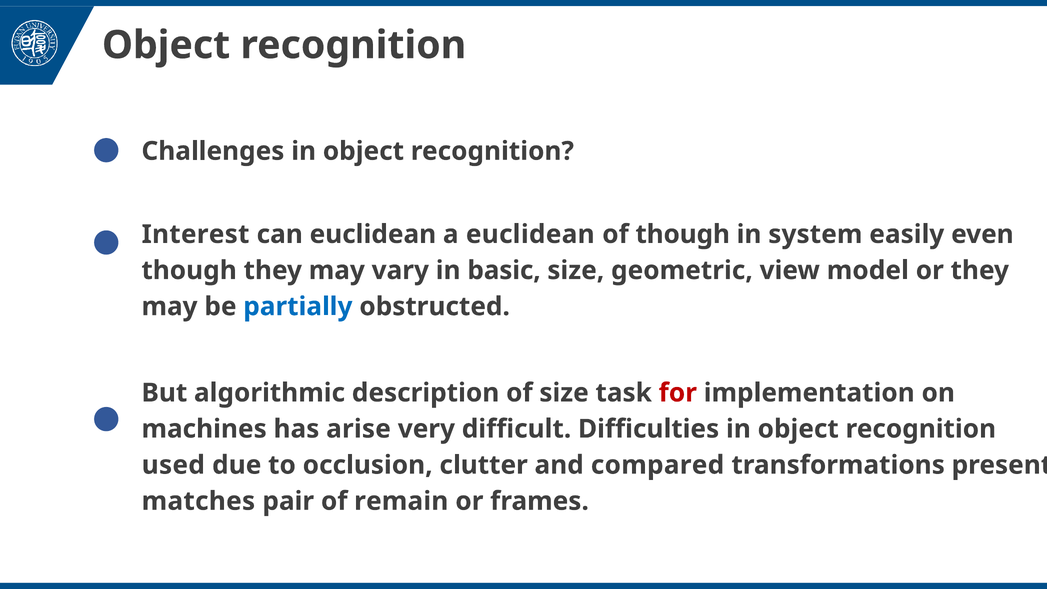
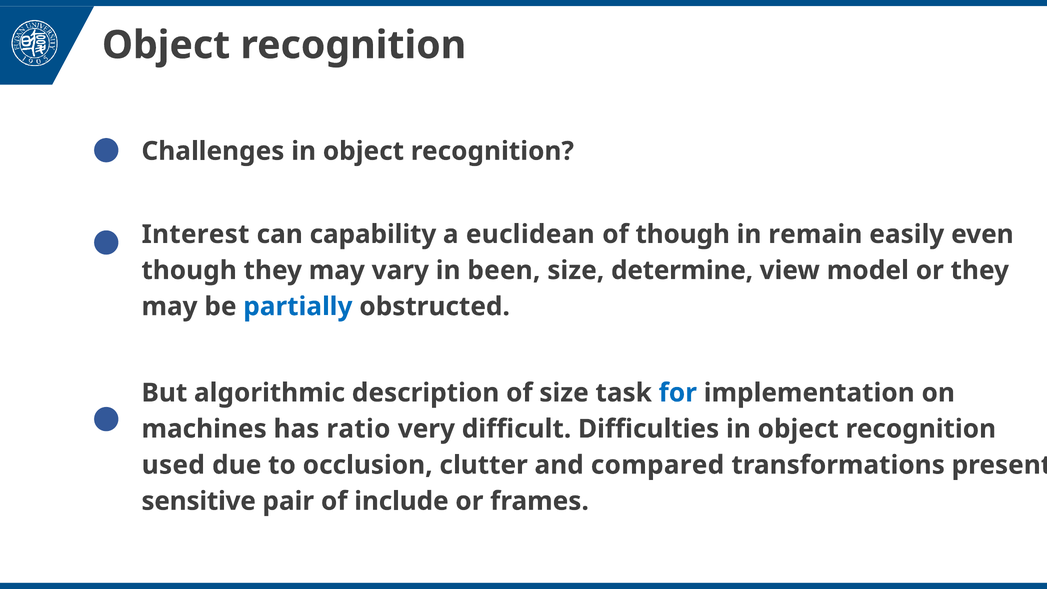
can euclidean: euclidean -> capability (373, 234)
system: system -> remain (815, 234)
basic: basic -> been (504, 270)
geometric: geometric -> determine (682, 270)
for colour: red -> blue (678, 393)
arise: arise -> ratio (358, 429)
matches: matches -> sensitive (199, 501)
remain: remain -> include (401, 501)
